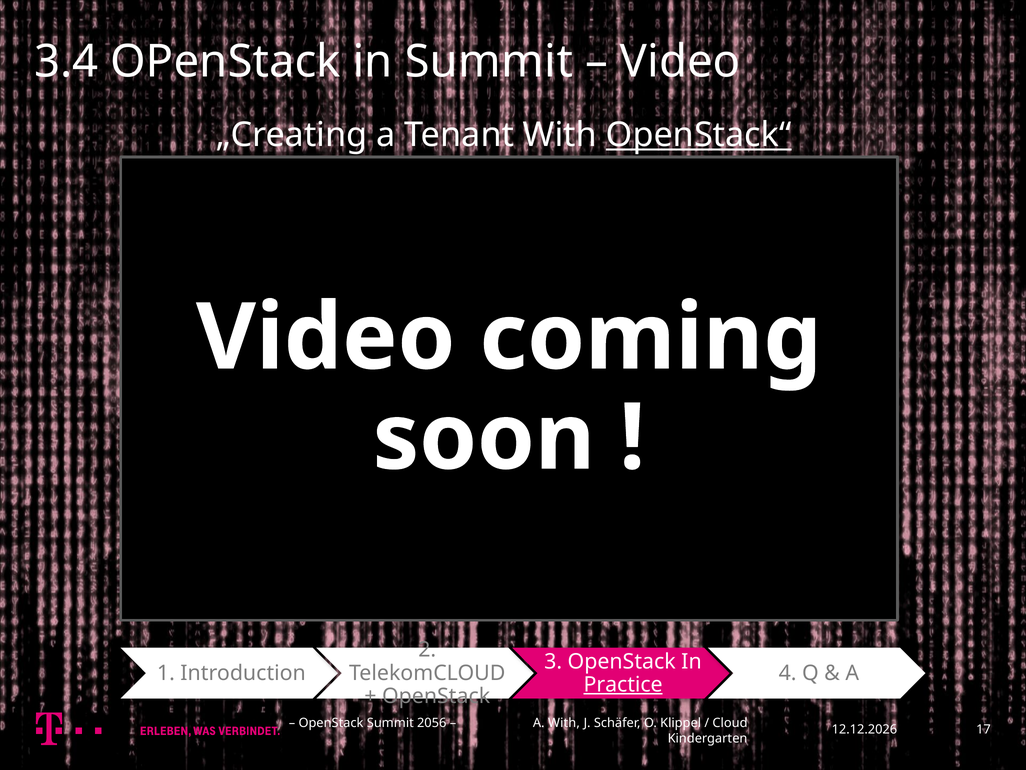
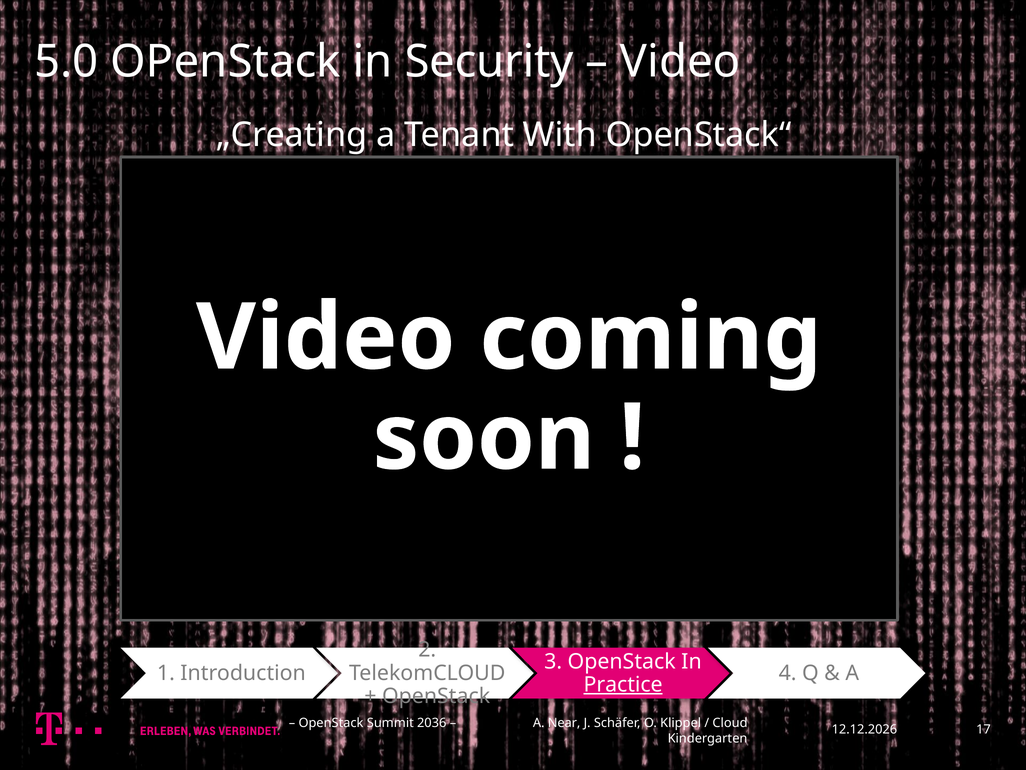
3.4: 3.4 -> 5.0 (66, 62)
in Summit: Summit -> Security (489, 62)
OpenStack“ underline: present -> none (699, 135)
2056: 2056 -> 2036 (432, 723)
A With: With -> Near (564, 723)
